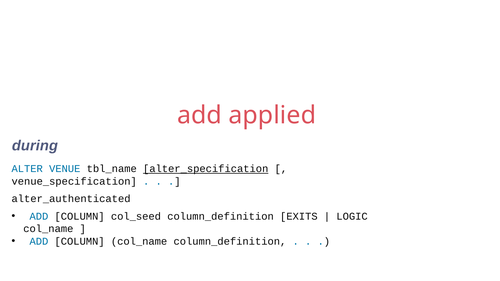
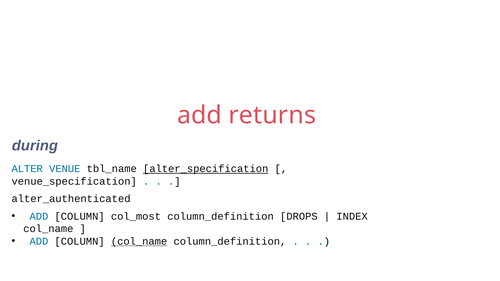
applied: applied -> returns (272, 115)
col_seed: col_seed -> col_most (136, 217)
EXITS: EXITS -> DROPS (299, 217)
LOGIC: LOGIC -> INDEX (352, 217)
col_name underline: none -> present (139, 242)
